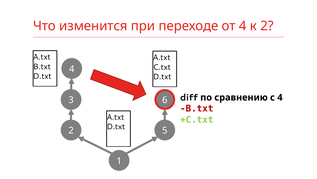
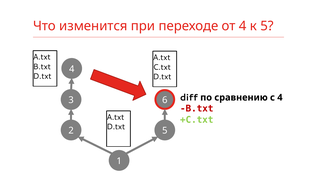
к 2: 2 -> 5 (267, 26)
